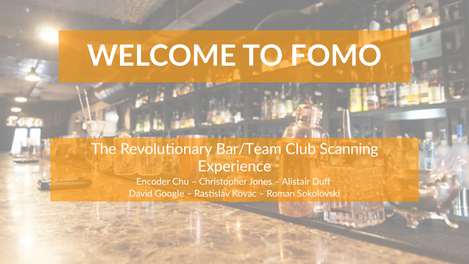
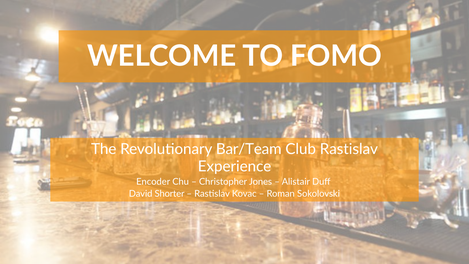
Club Scanning: Scanning -> Rastislav (349, 149)
Google: Google -> Shorter (170, 194)
